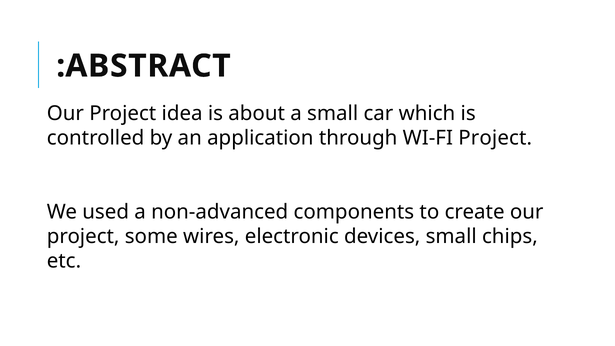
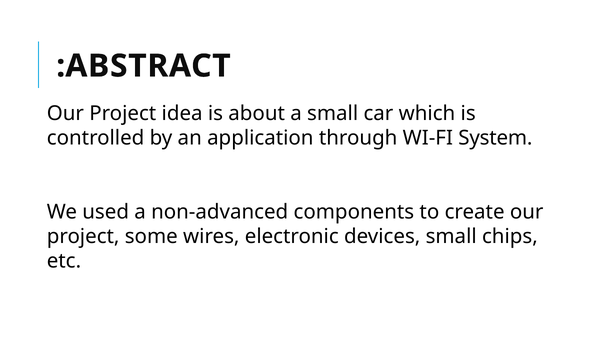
WI-FI Project: Project -> System (495, 138)
